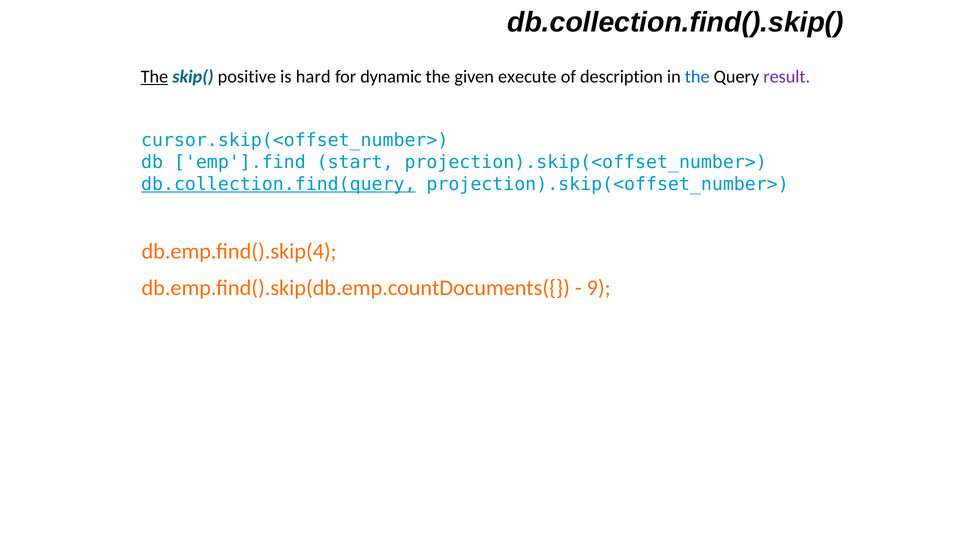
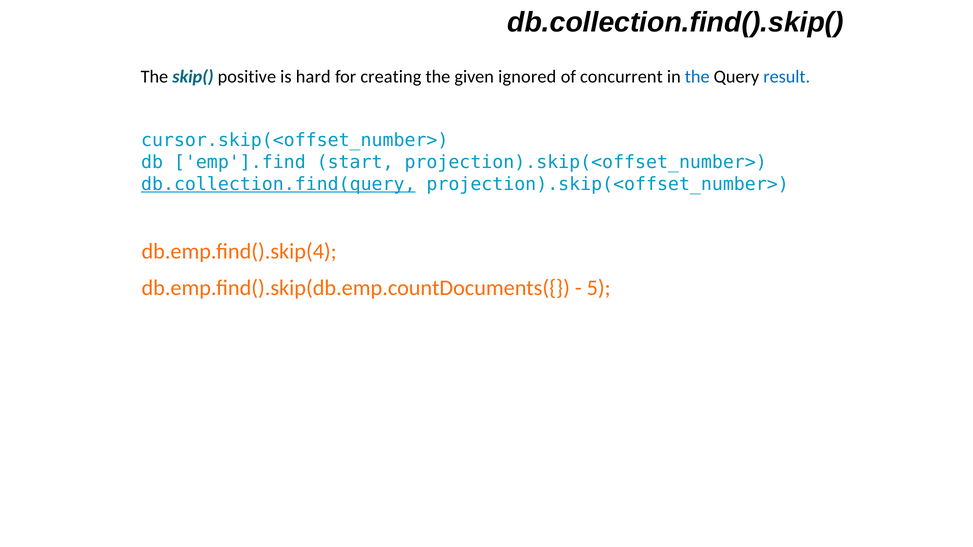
The underline: present -> none (154, 77)
dynamic: dynamic -> creating (391, 77)
execute: execute -> ignored (527, 77)
description: description -> concurrent (621, 77)
result colour: purple -> blue (787, 77)
9: 9 -> 5 (599, 288)
